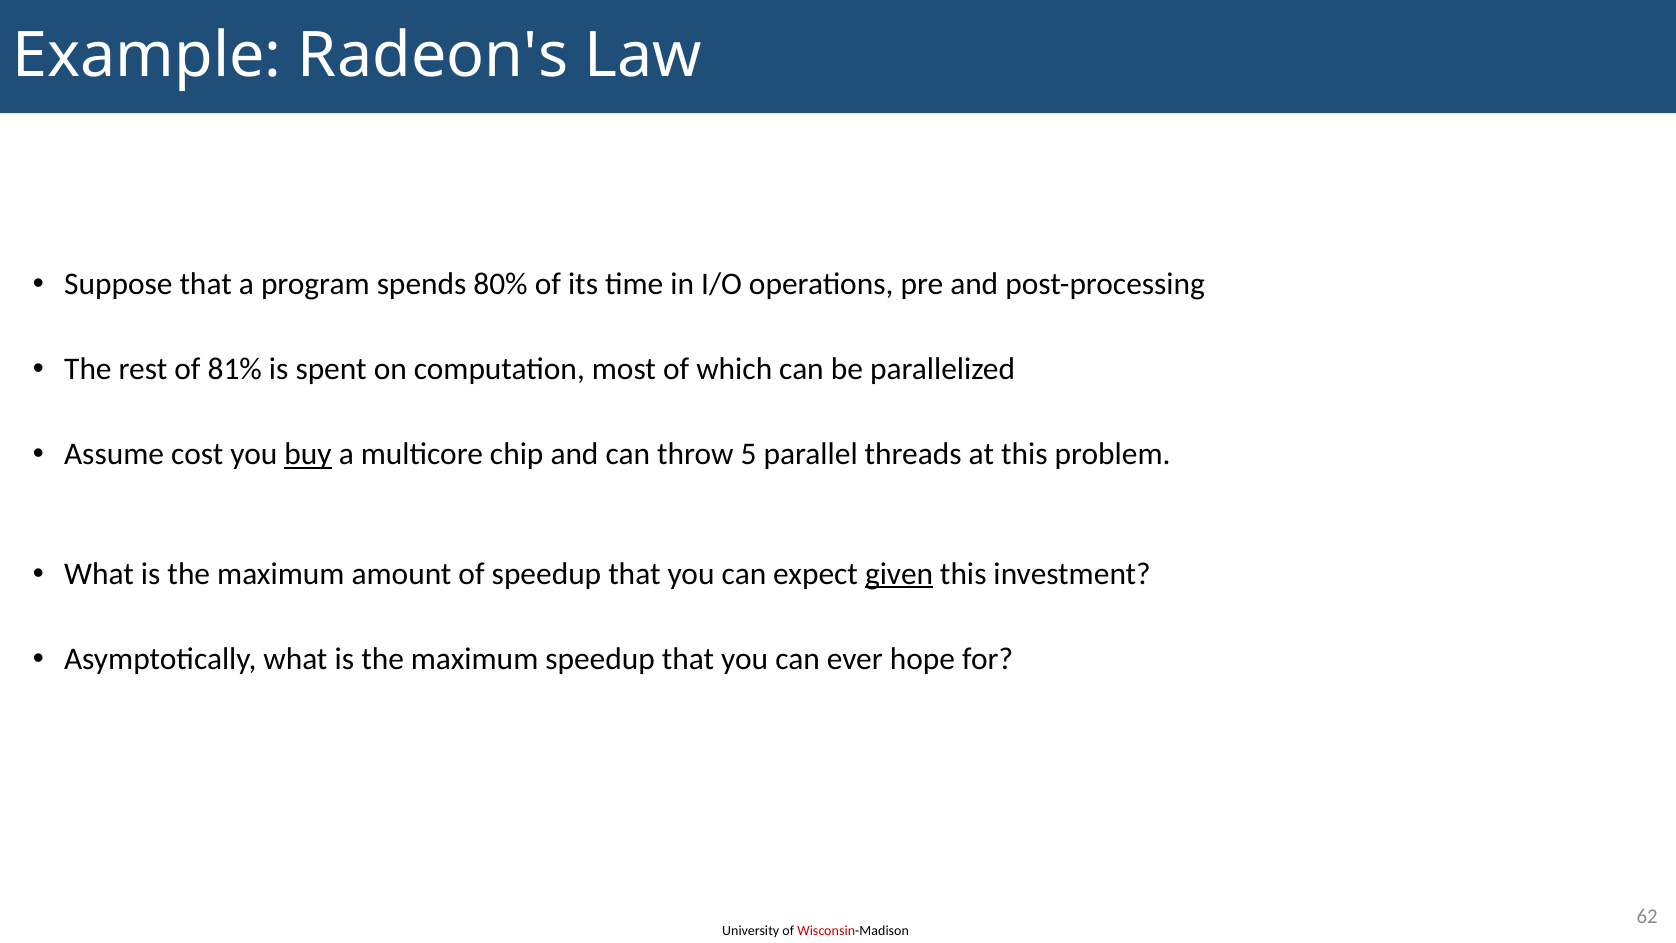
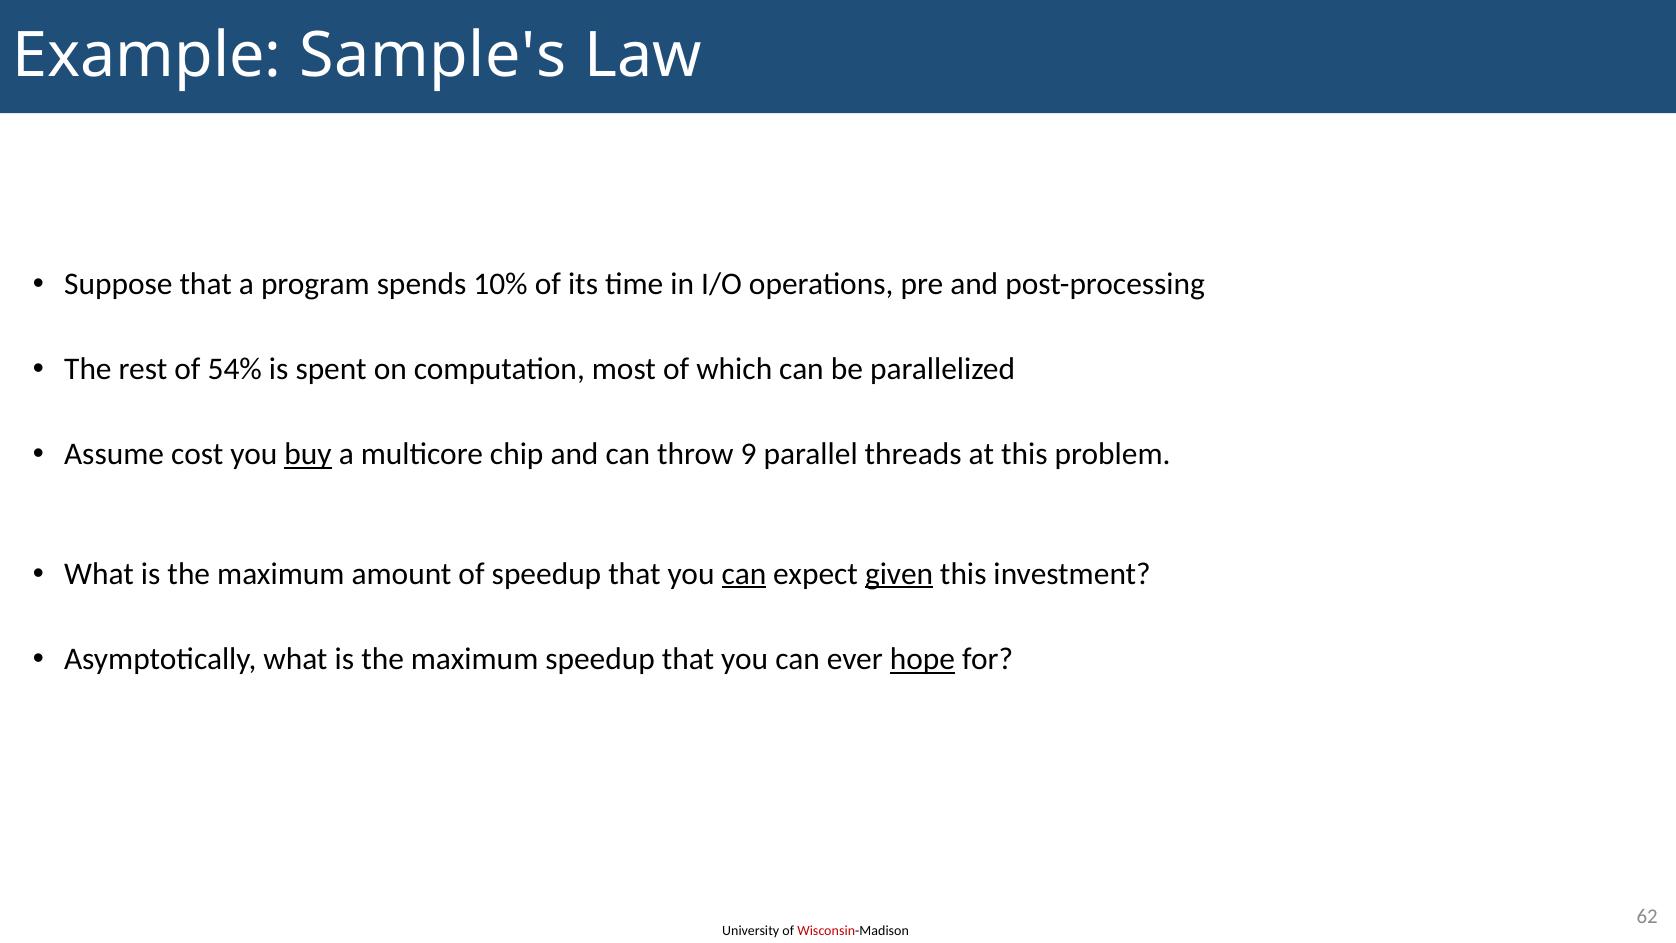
Radeon's: Radeon's -> Sample's (433, 56)
80%: 80% -> 10% (501, 284)
81%: 81% -> 54% (235, 369)
5: 5 -> 9 (748, 454)
can underline: none -> present (744, 574)
hope underline: none -> present (922, 659)
